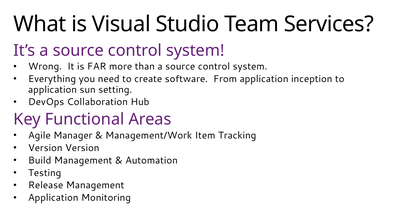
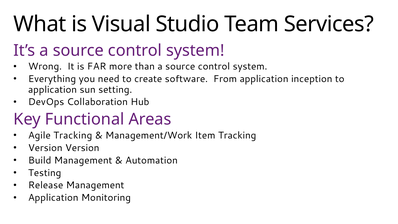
Agile Manager: Manager -> Tracking (73, 135)
